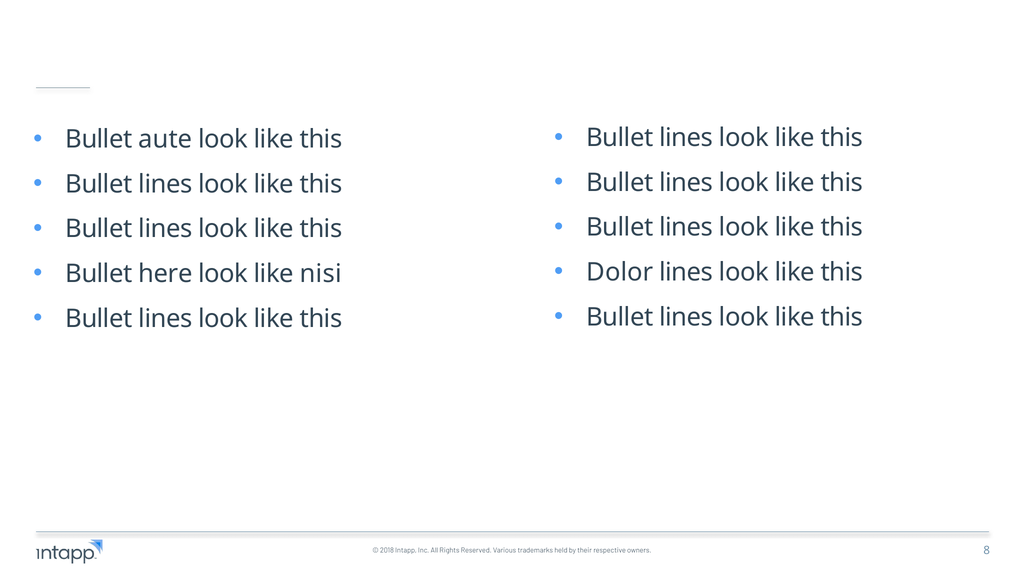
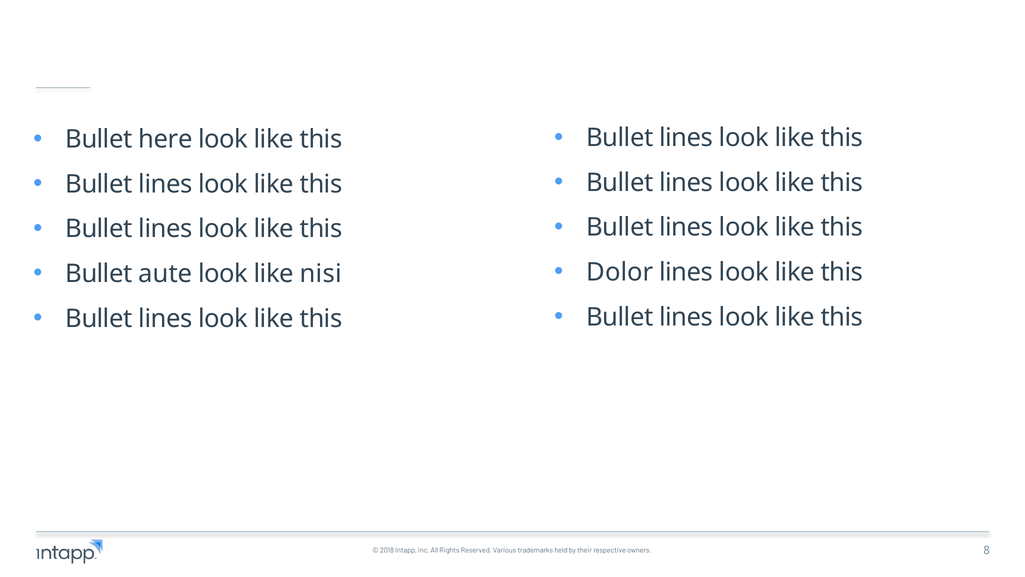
aute: aute -> here (165, 139)
here: here -> aute (165, 274)
